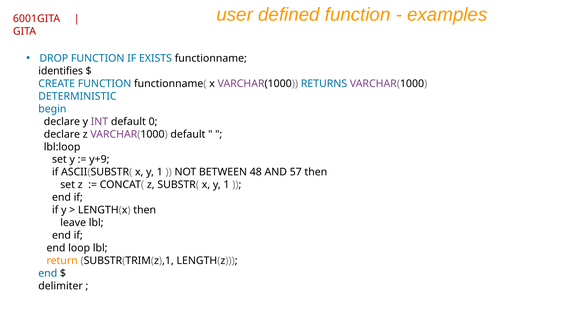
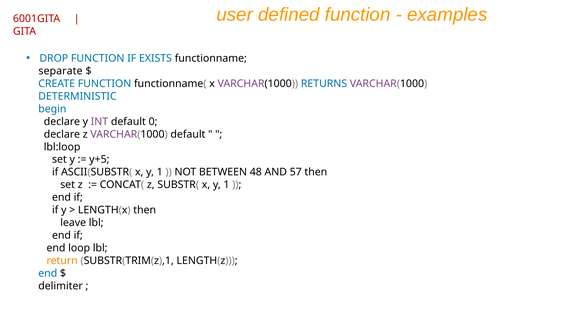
identifies: identifies -> separate (61, 71)
y+9: y+9 -> y+5 (99, 160)
